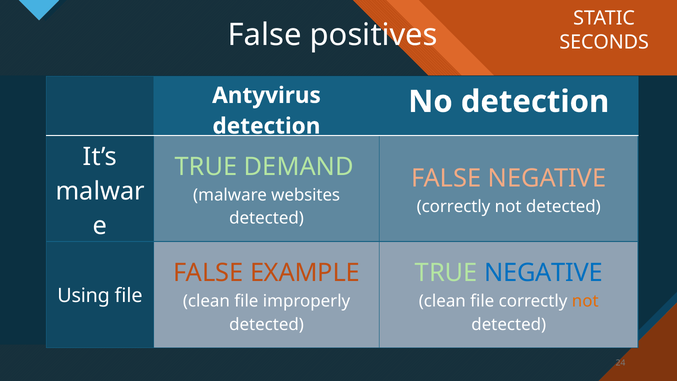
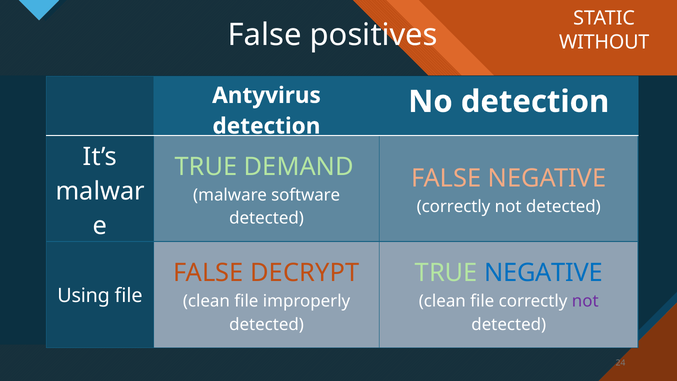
SECONDS: SECONDS -> WITHOUT (604, 42)
websites: websites -> software (306, 195)
EXAMPLE: EXAMPLE -> DECRYPT (305, 273)
not colour: orange -> purple (585, 301)
